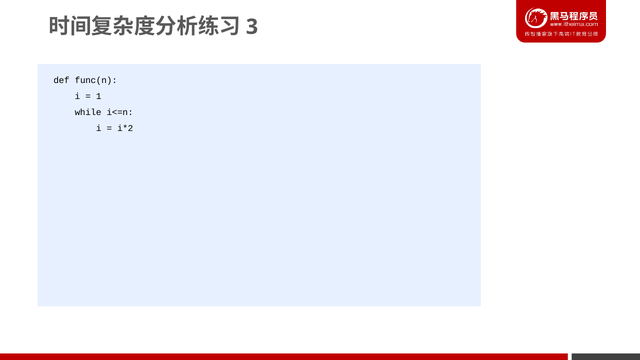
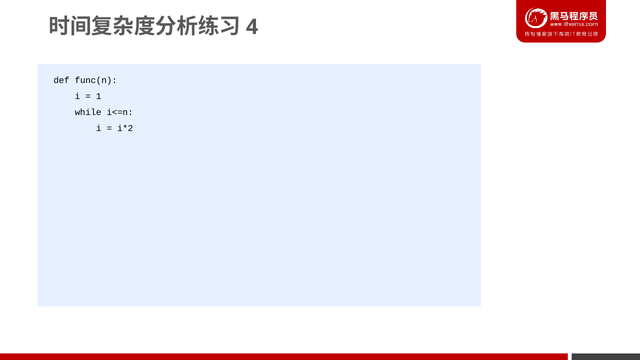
3: 3 -> 4 (252, 27)
